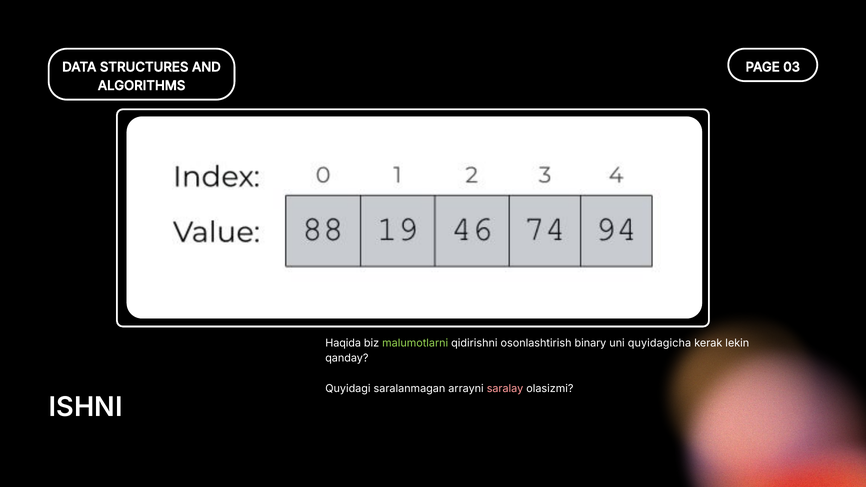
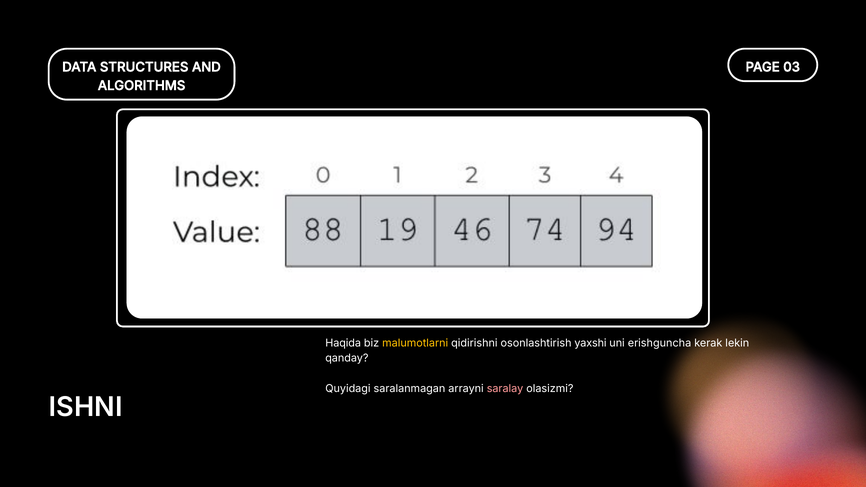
malumotlarni colour: light green -> yellow (415, 343)
binary: binary -> yaxshi (590, 343)
quyidagicha: quyidagicha -> erishguncha (660, 343)
